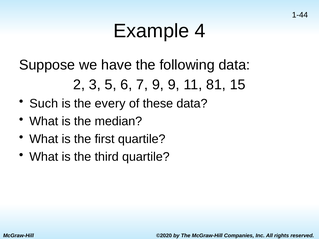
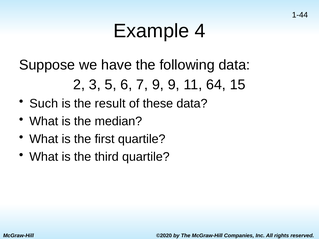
81: 81 -> 64 (216, 85)
every: every -> result (110, 104)
